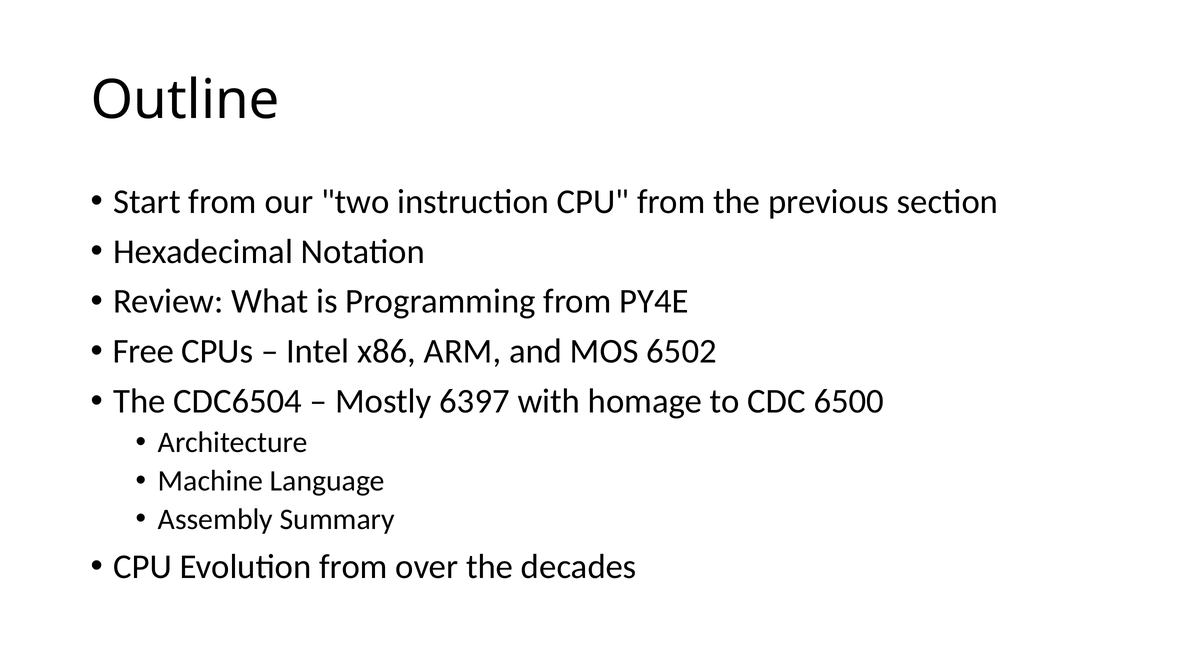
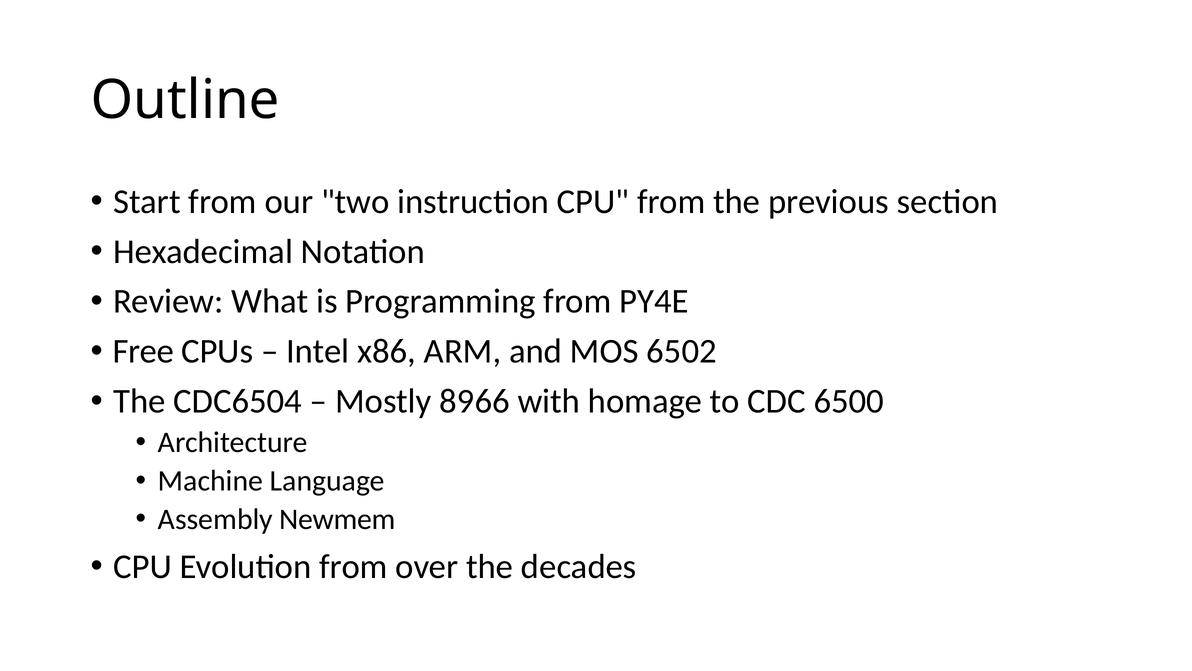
6397: 6397 -> 8966 (475, 401)
Summary: Summary -> Newmem (337, 519)
